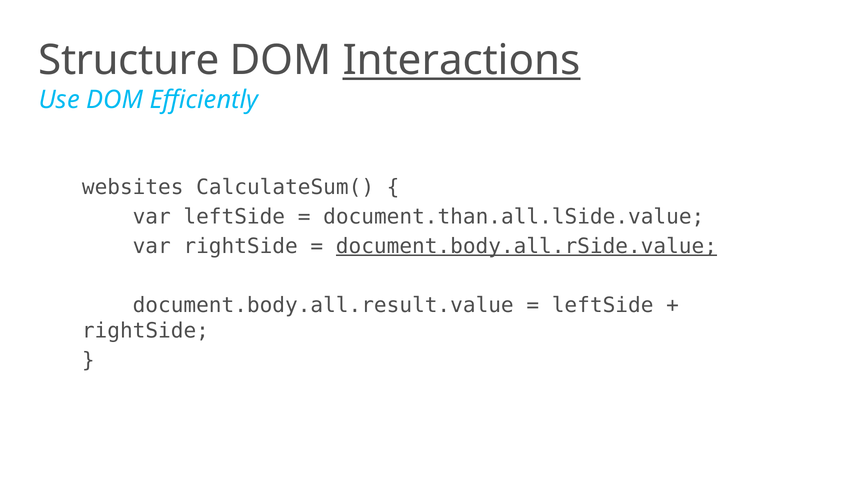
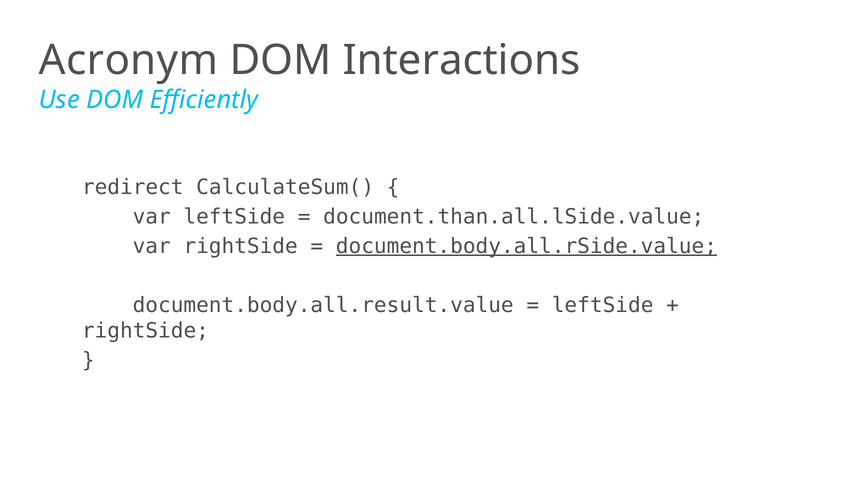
Structure: Structure -> Acronym (129, 61)
Interactions underline: present -> none (462, 61)
websites: websites -> redirect (133, 187)
